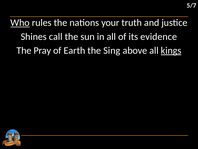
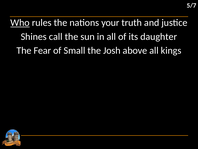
evidence: evidence -> daughter (159, 36)
Pray: Pray -> Fear (42, 50)
Earth: Earth -> Small (74, 50)
Sing: Sing -> Josh (112, 50)
kings underline: present -> none (171, 50)
